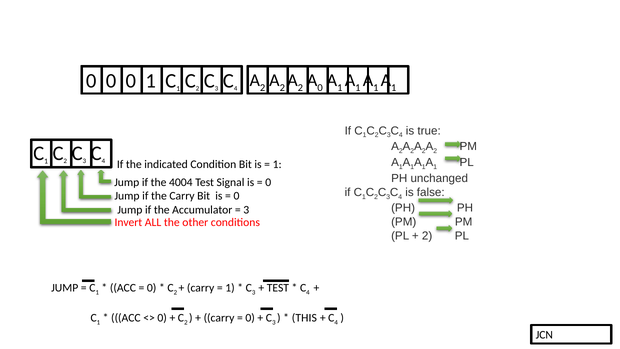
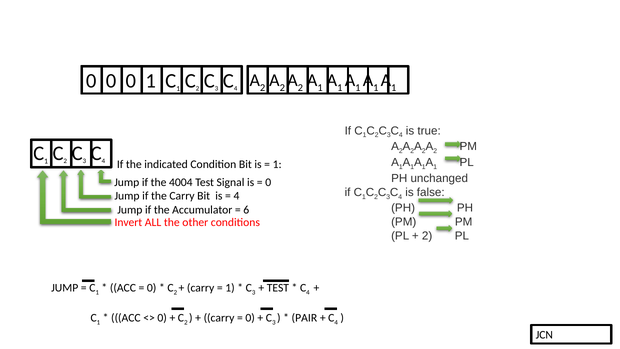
0: 0 -> 1 (320, 87)
0: 0 -> 4 (236, 196)
3: 3 -> 6 (246, 210)
THIS: THIS -> PAIR (304, 318)
